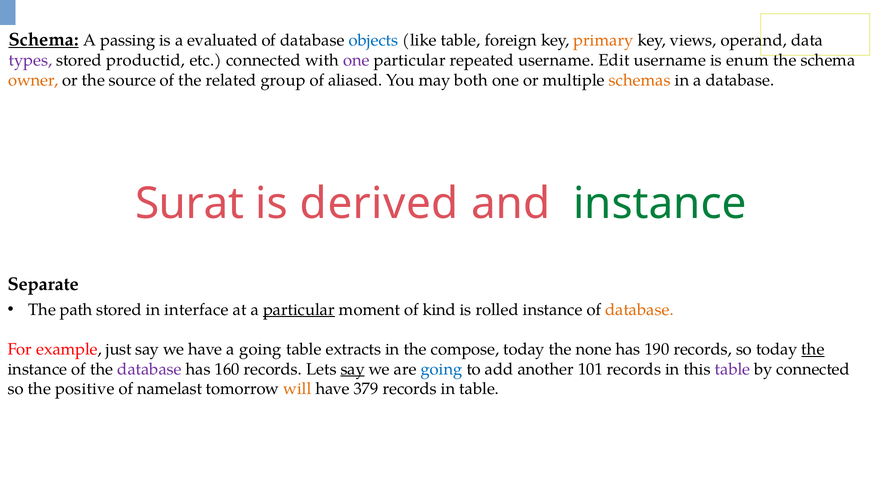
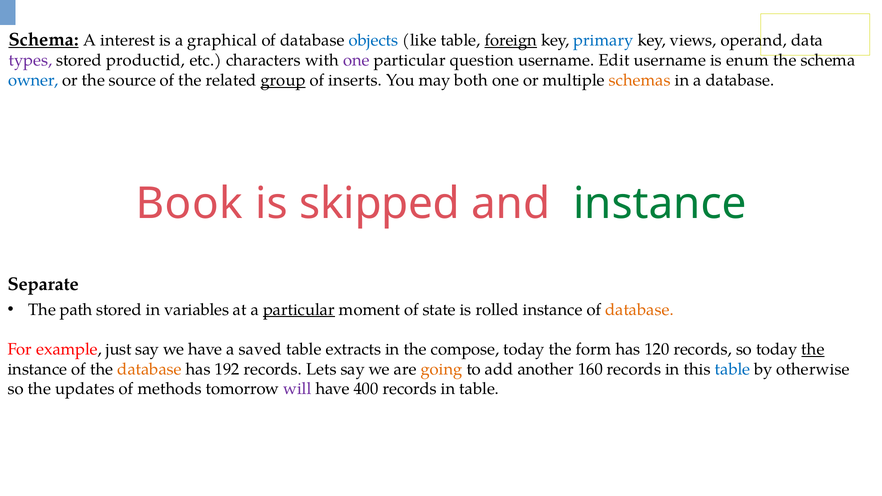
passing: passing -> interest (128, 40)
evaluated: evaluated -> graphical (222, 40)
foreign underline: none -> present (511, 40)
primary colour: orange -> blue (603, 40)
etc connected: connected -> characters (263, 60)
repeated: repeated -> question (482, 60)
owner colour: orange -> blue (34, 80)
group underline: none -> present (283, 80)
aliased: aliased -> inserts (355, 80)
Surat: Surat -> Book (189, 204)
derived: derived -> skipped (380, 204)
interface: interface -> variables (197, 310)
kind: kind -> state (439, 310)
a going: going -> saved (260, 349)
none: none -> form (594, 349)
190: 190 -> 120 (657, 349)
database colour: purple -> orange (150, 369)
160: 160 -> 192 (227, 369)
say underline: present -> none (353, 369)
going colour: blue -> orange (442, 369)
101: 101 -> 160 (590, 369)
table colour: purple -> blue (733, 369)
by connected: connected -> otherwise (813, 369)
positive: positive -> updates (85, 389)
namelast: namelast -> methods (170, 389)
will colour: orange -> purple (298, 389)
379: 379 -> 400 (366, 389)
